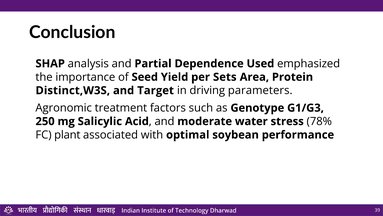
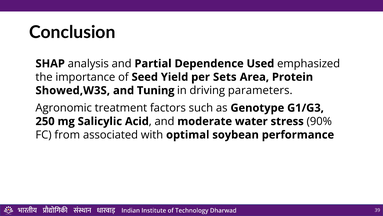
Distinct,W3S: Distinct,W3S -> Showed,W3S (73, 90)
Target: Target -> Tuning (156, 90)
78%: 78% -> 90% (319, 121)
plant: plant -> from (67, 135)
